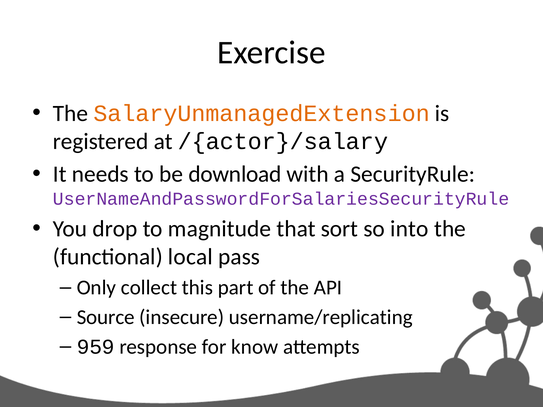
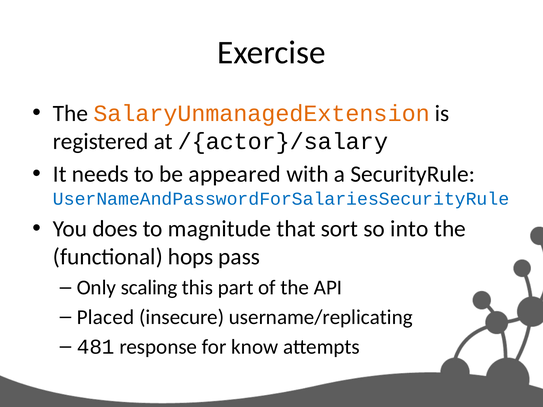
download: download -> appeared (235, 174)
UserNameAndPasswordForSalariesSecurityRule colour: purple -> blue (281, 199)
drop: drop -> does (115, 229)
local: local -> hops (191, 257)
collect: collect -> scaling (149, 288)
Source: Source -> Placed (105, 317)
959: 959 -> 481 (96, 347)
